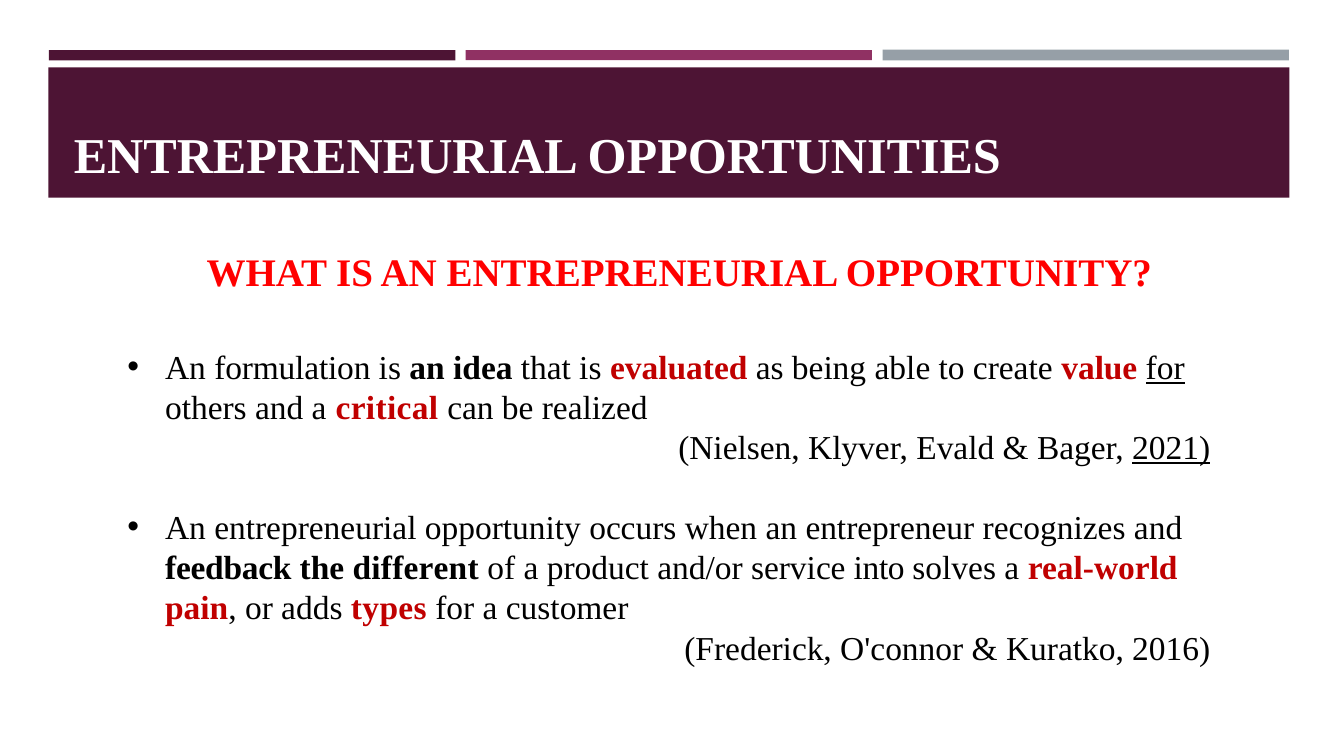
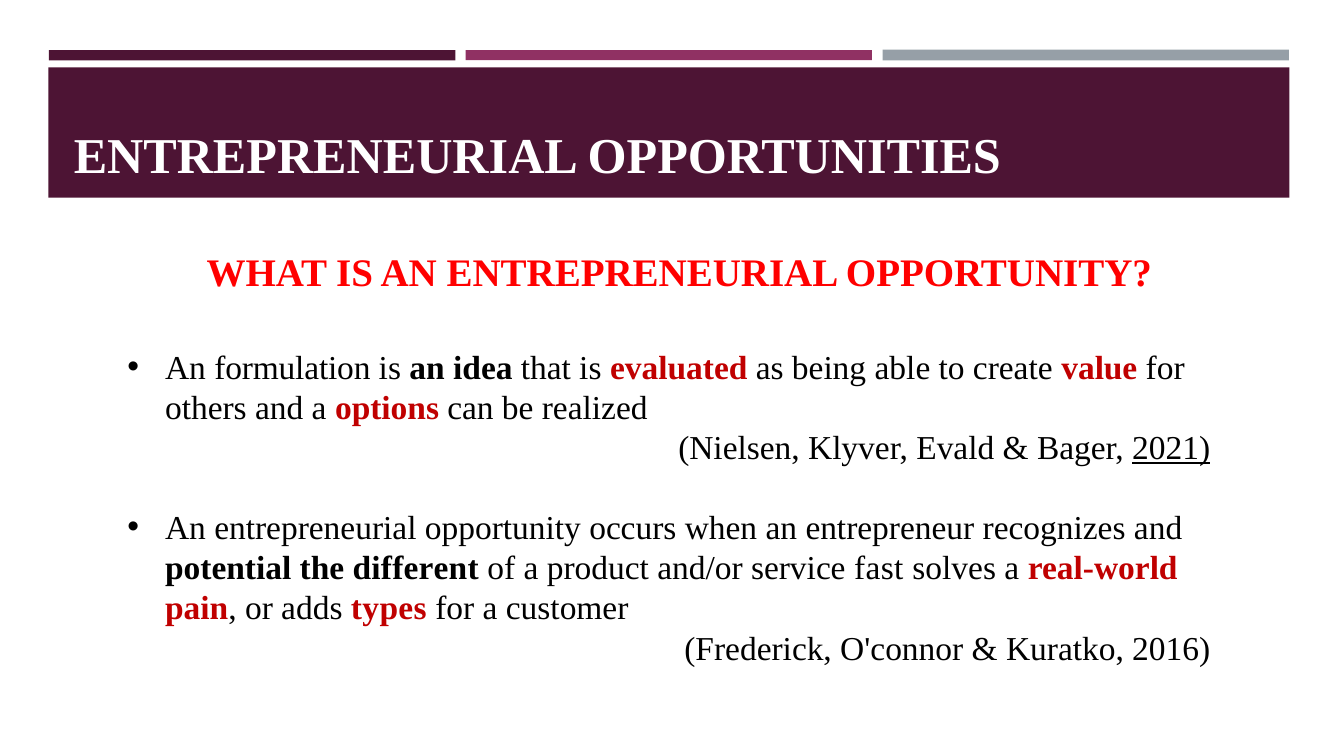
for underline: present -> none (1165, 369)
critical: critical -> options (387, 409)
feedback: feedback -> potential (228, 569)
into: into -> fast (879, 569)
